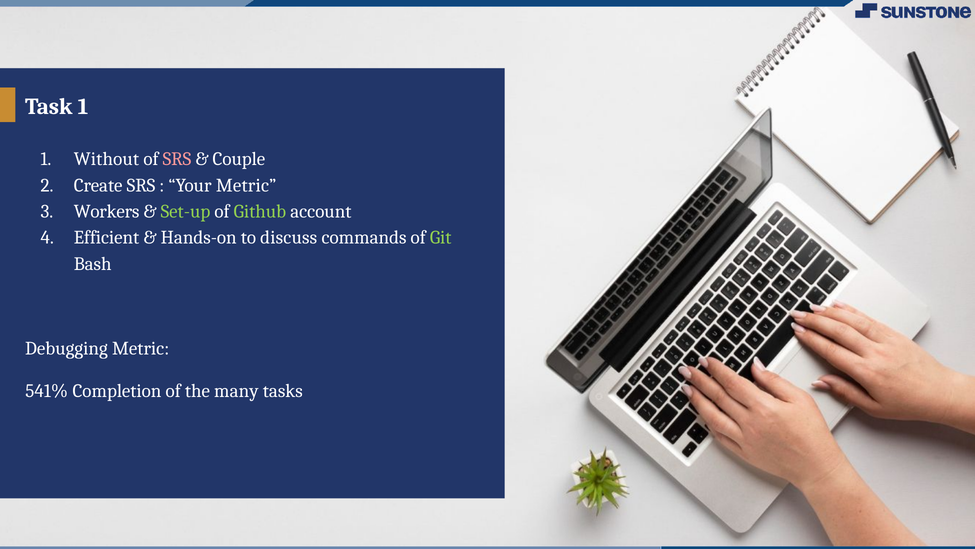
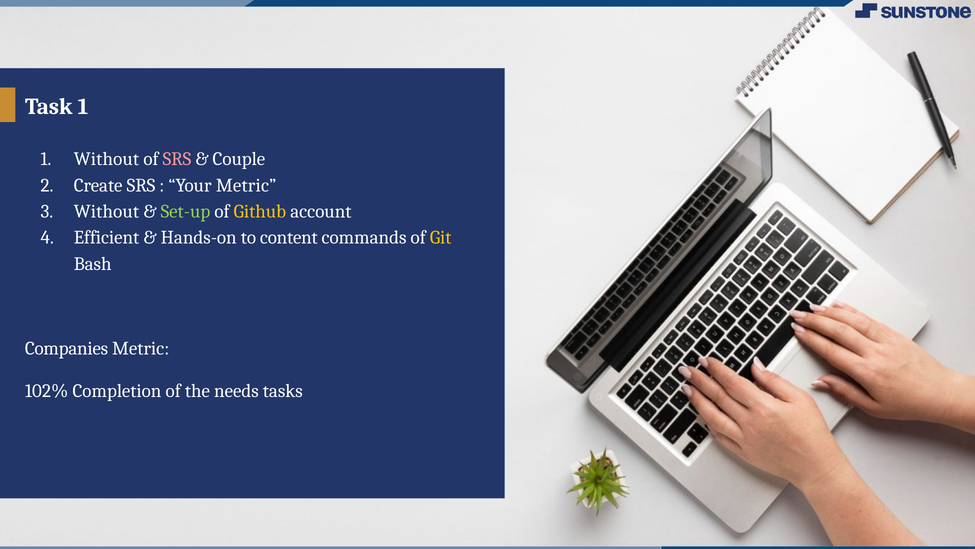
Workers: Workers -> Without (106, 211)
Github colour: light green -> yellow (260, 211)
discuss: discuss -> content (289, 237)
Git colour: light green -> yellow (441, 237)
Debugging: Debugging -> Companies (67, 348)
541%: 541% -> 102% (47, 391)
many: many -> needs (236, 391)
